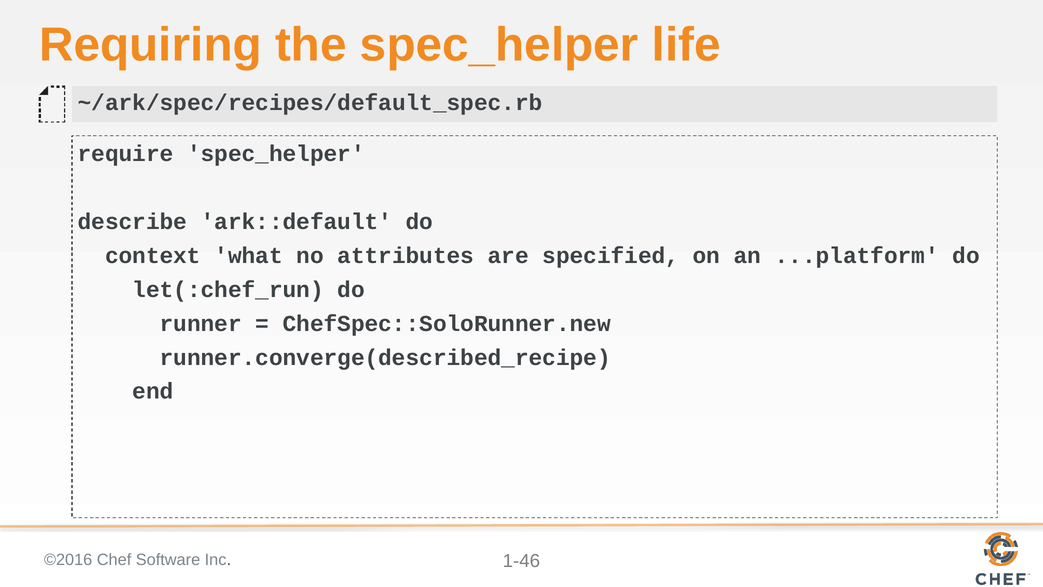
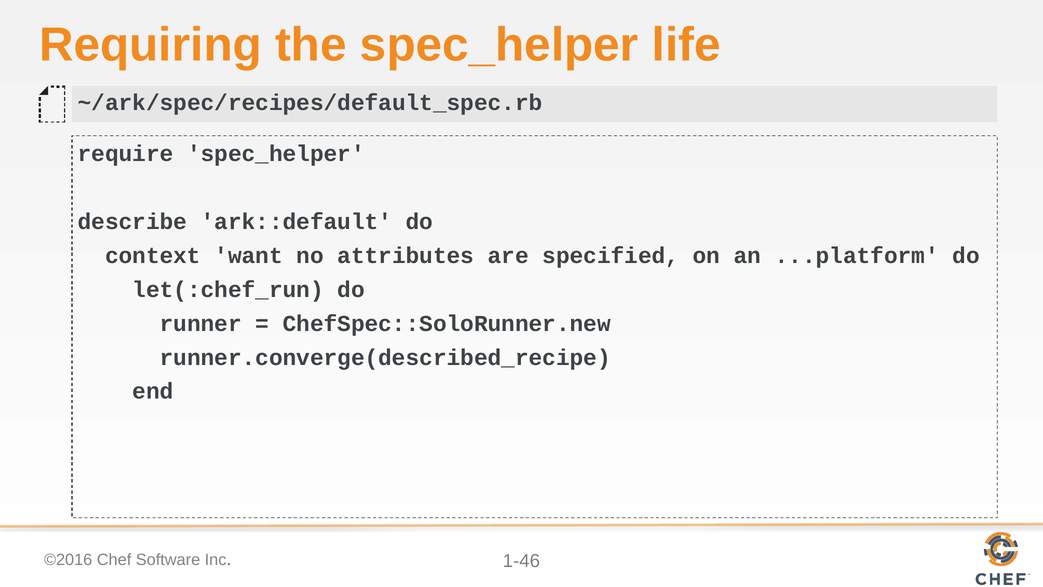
what: what -> want (249, 256)
